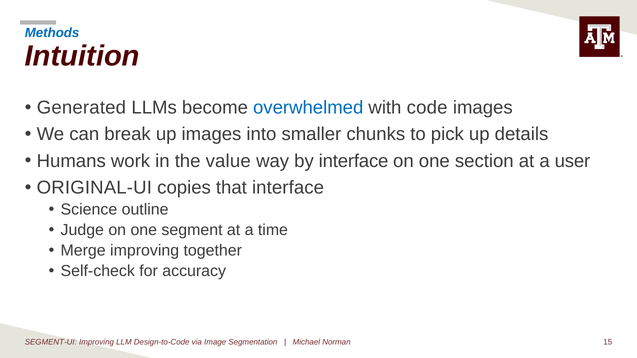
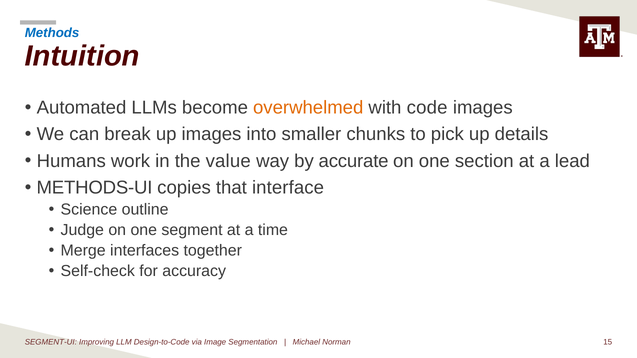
Generated: Generated -> Automated (82, 108)
overwhelmed colour: blue -> orange (308, 108)
by interface: interface -> accurate (354, 161)
user: user -> lead (572, 161)
ORIGINAL-UI: ORIGINAL-UI -> METHODS-UI (95, 188)
Merge improving: improving -> interfaces (145, 251)
